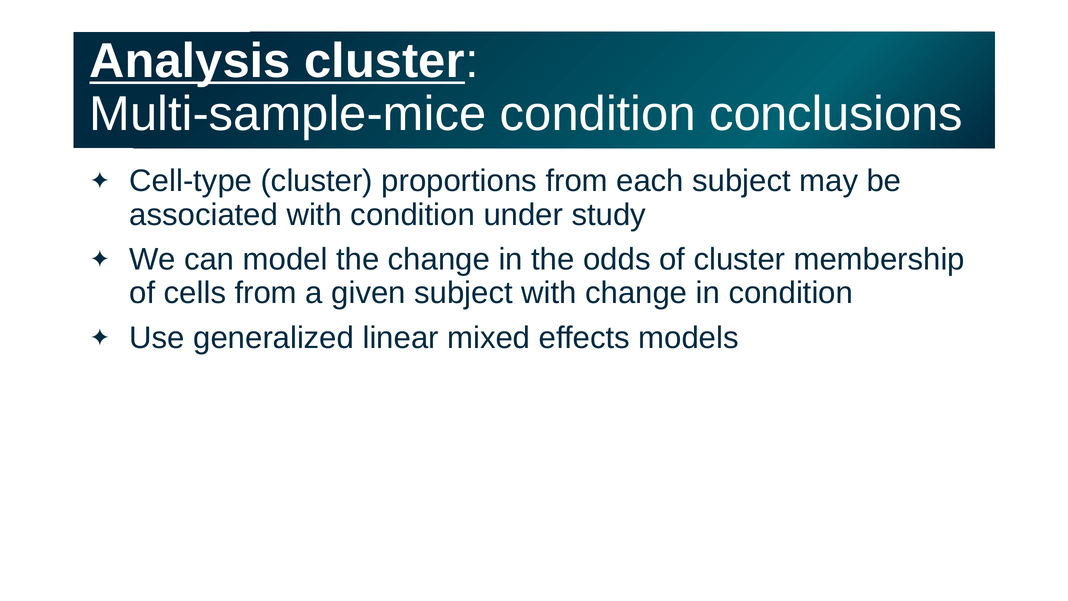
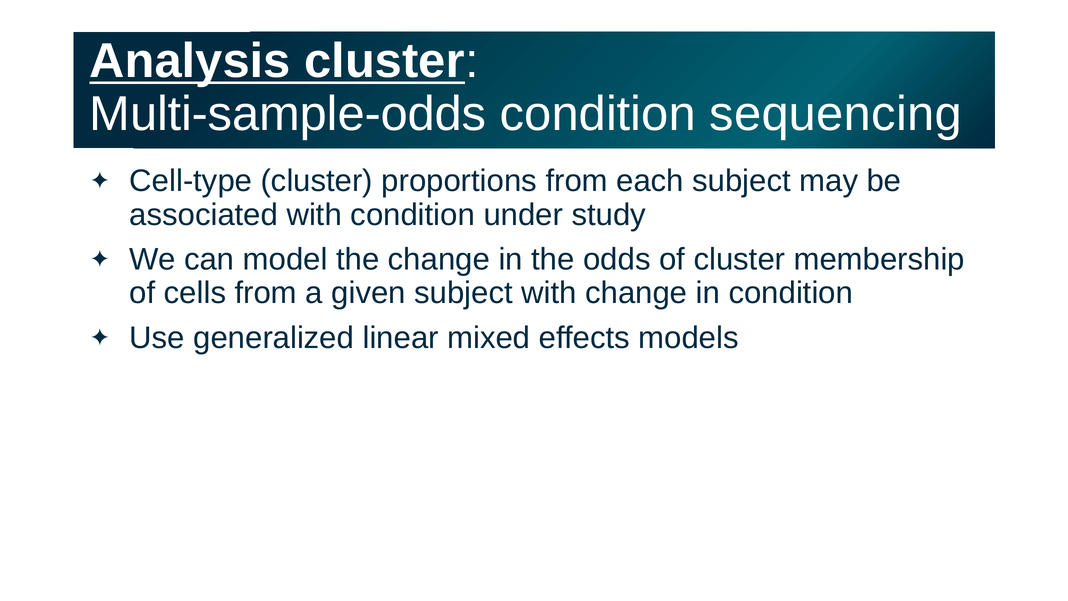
Multi-sample-mice: Multi-sample-mice -> Multi-sample-odds (288, 114)
conclusions: conclusions -> sequencing (836, 114)
